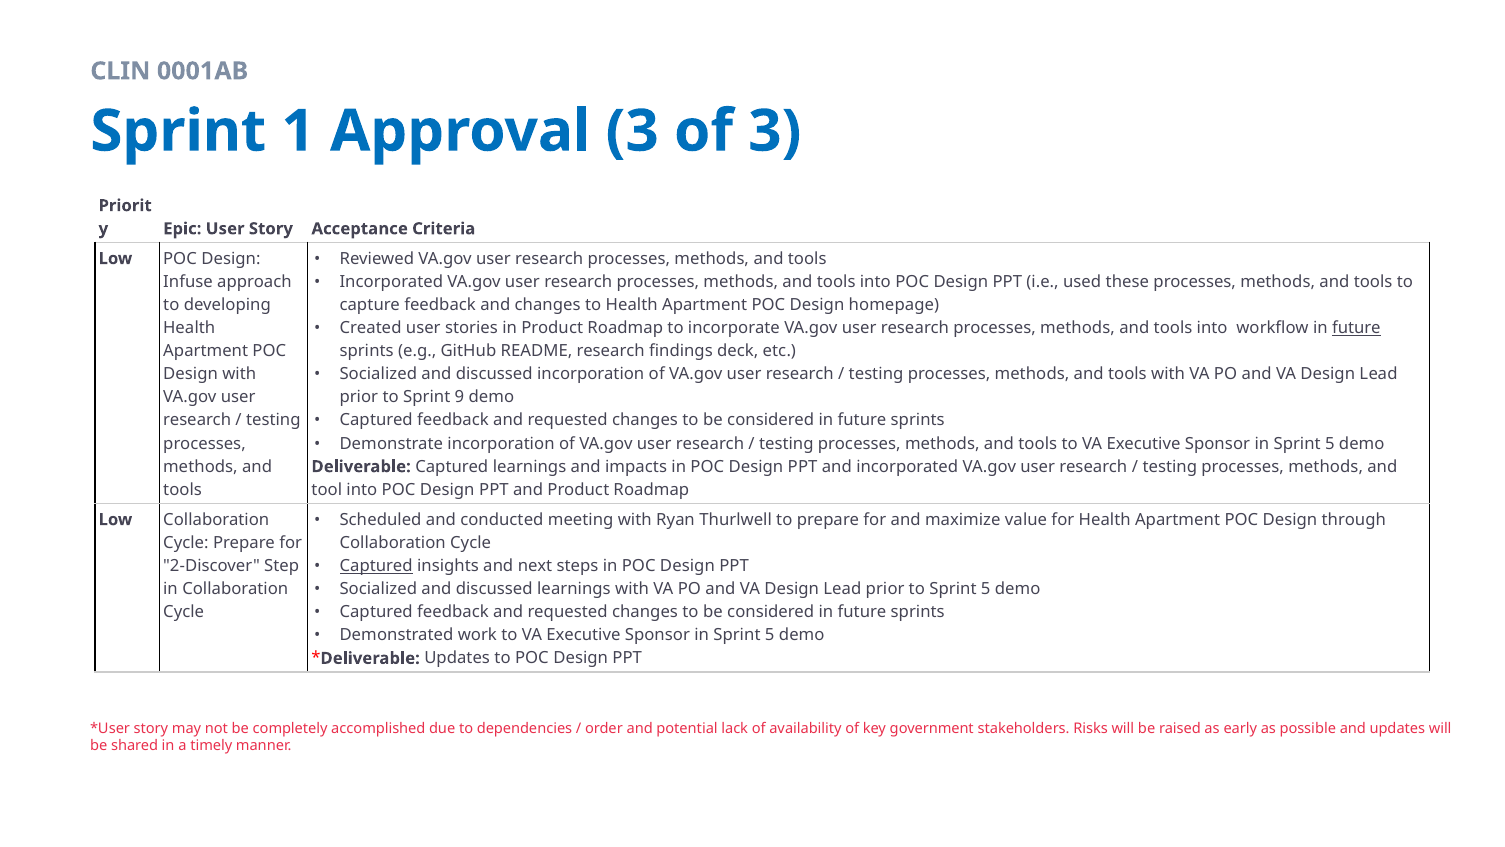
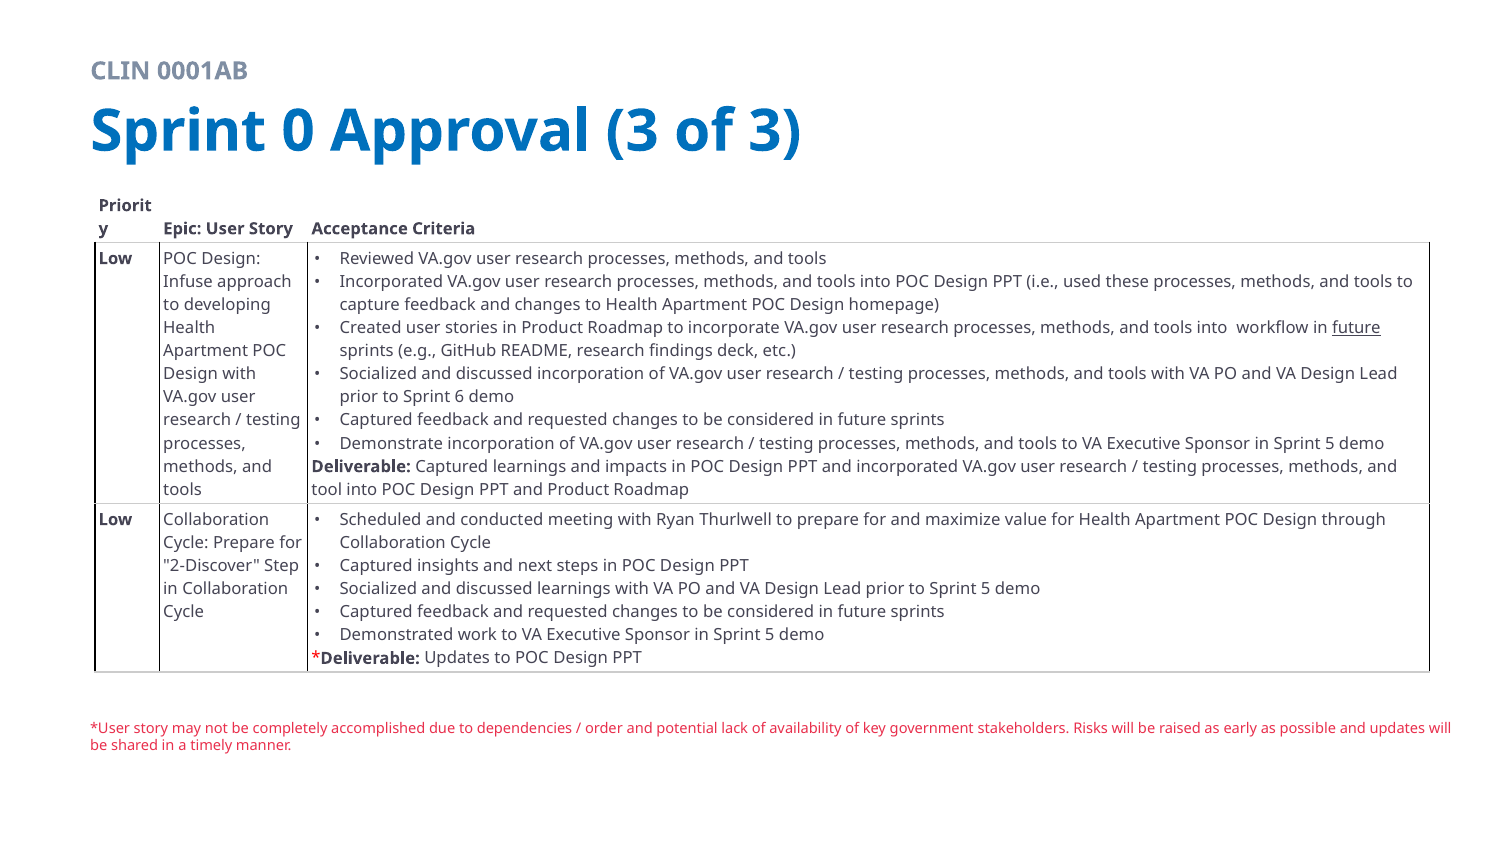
1: 1 -> 0 (298, 131)
9: 9 -> 6 (459, 397)
Captured underline: present -> none (376, 566)
